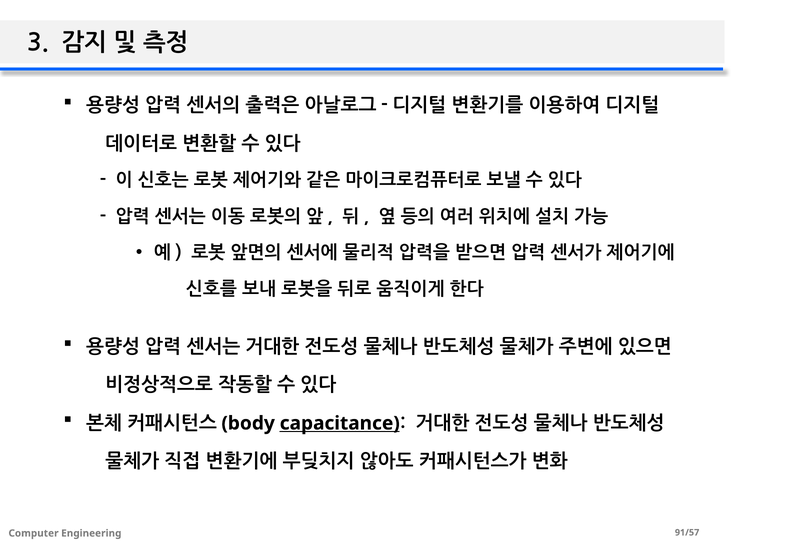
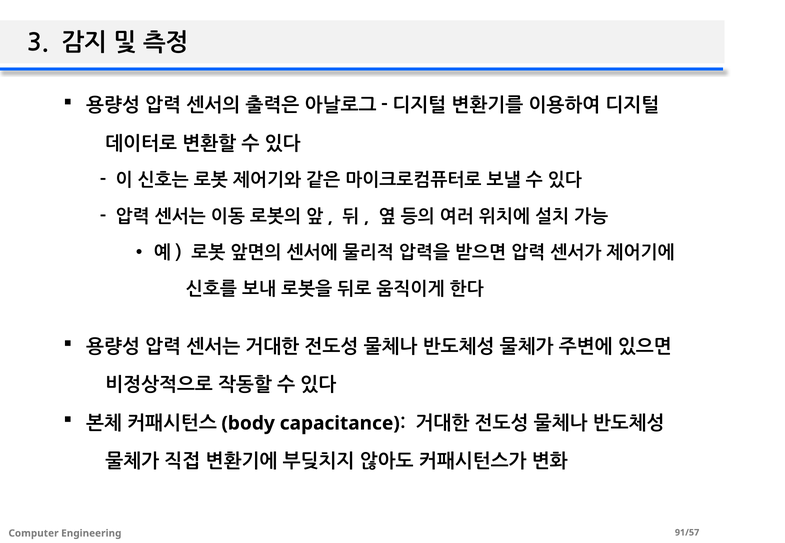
capacitance underline: present -> none (340, 424)
